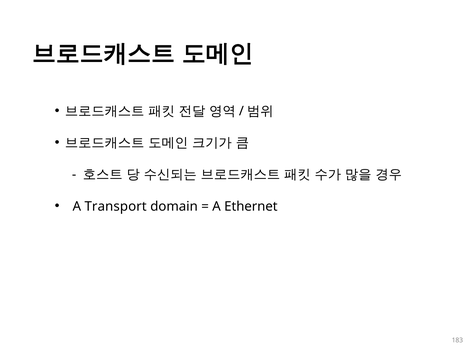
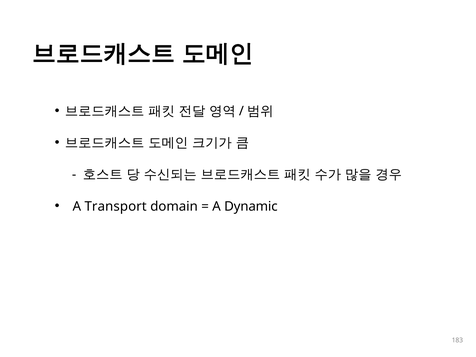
Ethernet: Ethernet -> Dynamic (251, 206)
